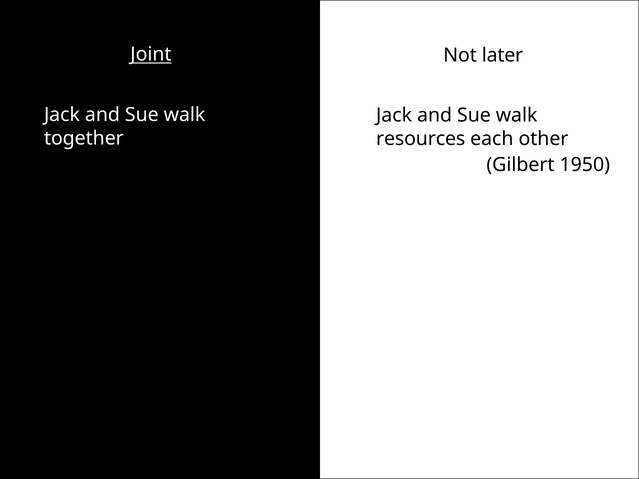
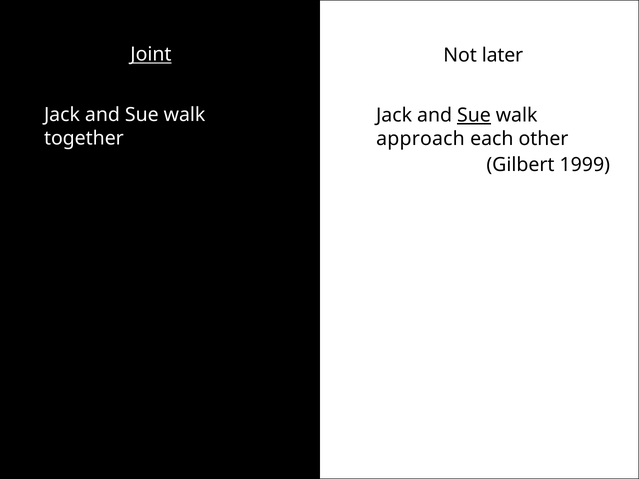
Sue underline: none -> present (474, 115)
resources: resources -> approach (421, 139)
1950: 1950 -> 1999 (585, 165)
